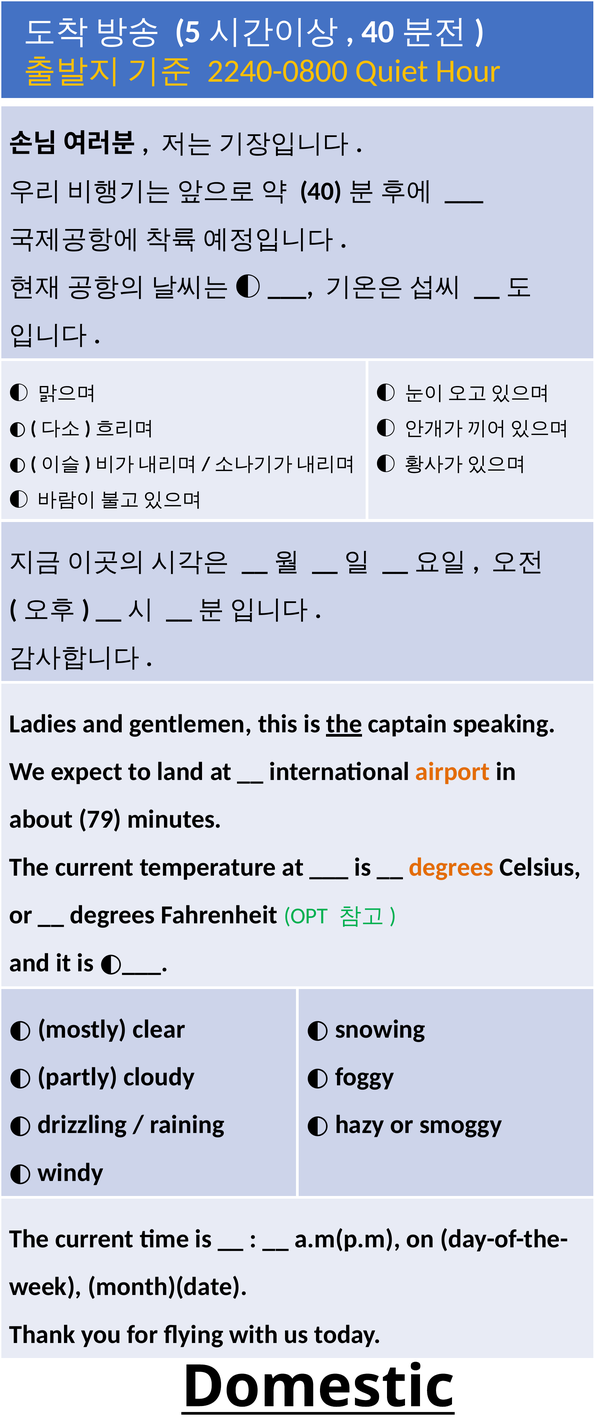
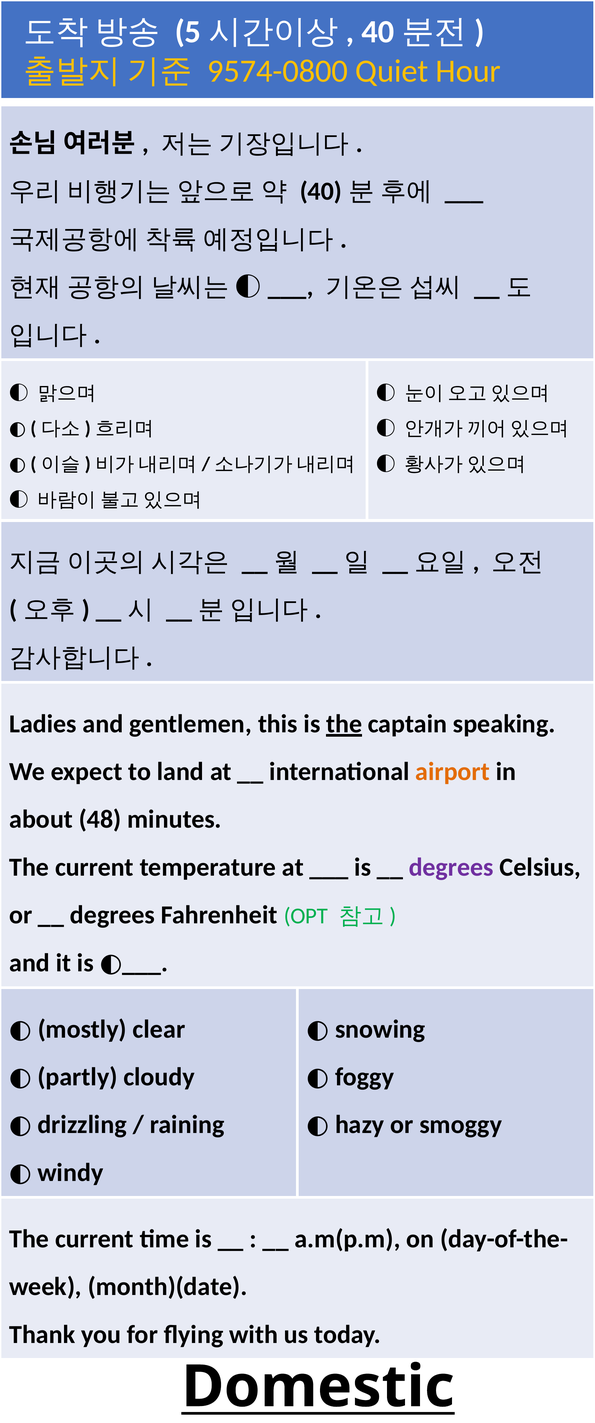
2240-0800: 2240-0800 -> 9574-0800 (278, 71)
79: 79 -> 48 (100, 820)
degrees colour: orange -> purple (451, 868)
